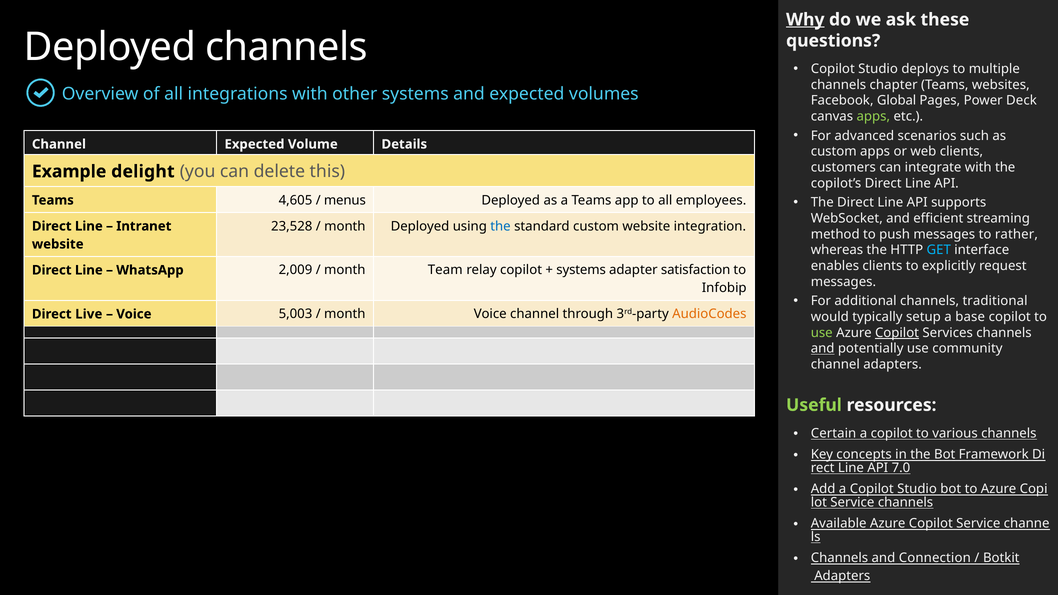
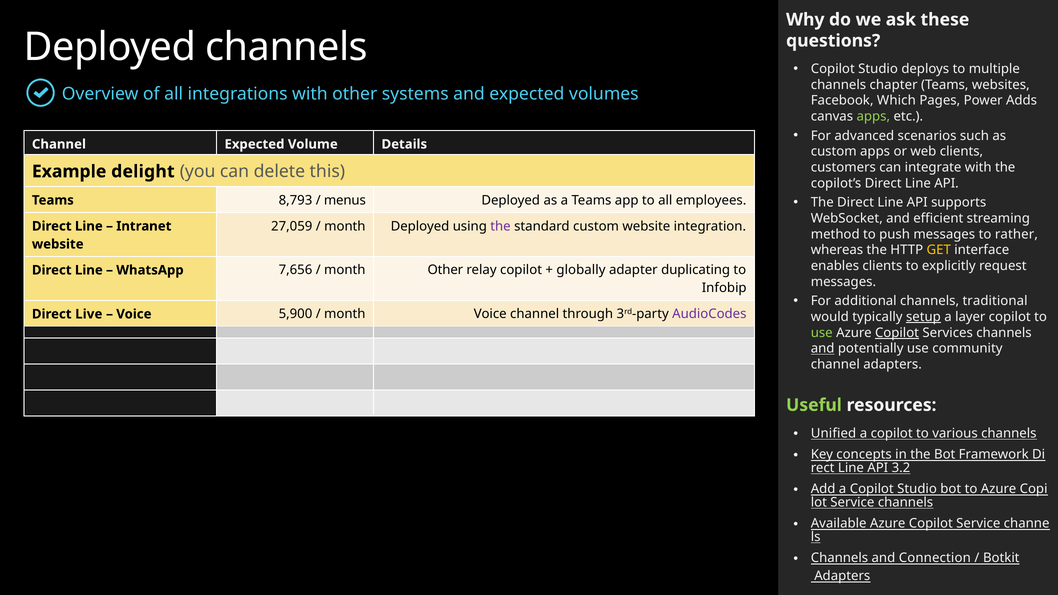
Why underline: present -> none (805, 20)
Global: Global -> Which (896, 101)
Deck: Deck -> Adds (1022, 101)
4,605: 4,605 -> 8,793 (295, 200)
23,528: 23,528 -> 27,059 (292, 226)
the colour: blue -> purple (500, 226)
GET colour: light blue -> yellow (939, 250)
2,009: 2,009 -> 7,656 (295, 270)
month Team: Team -> Other (445, 270)
systems: systems -> globally (581, 270)
satisfaction: satisfaction -> duplicating (696, 270)
5,003: 5,003 -> 5,900 (295, 314)
AudioCodes colour: orange -> purple (709, 314)
setup underline: none -> present (923, 317)
base: base -> layer (970, 317)
Certain: Certain -> Unified (834, 433)
7.0: 7.0 -> 3.2 (901, 468)
